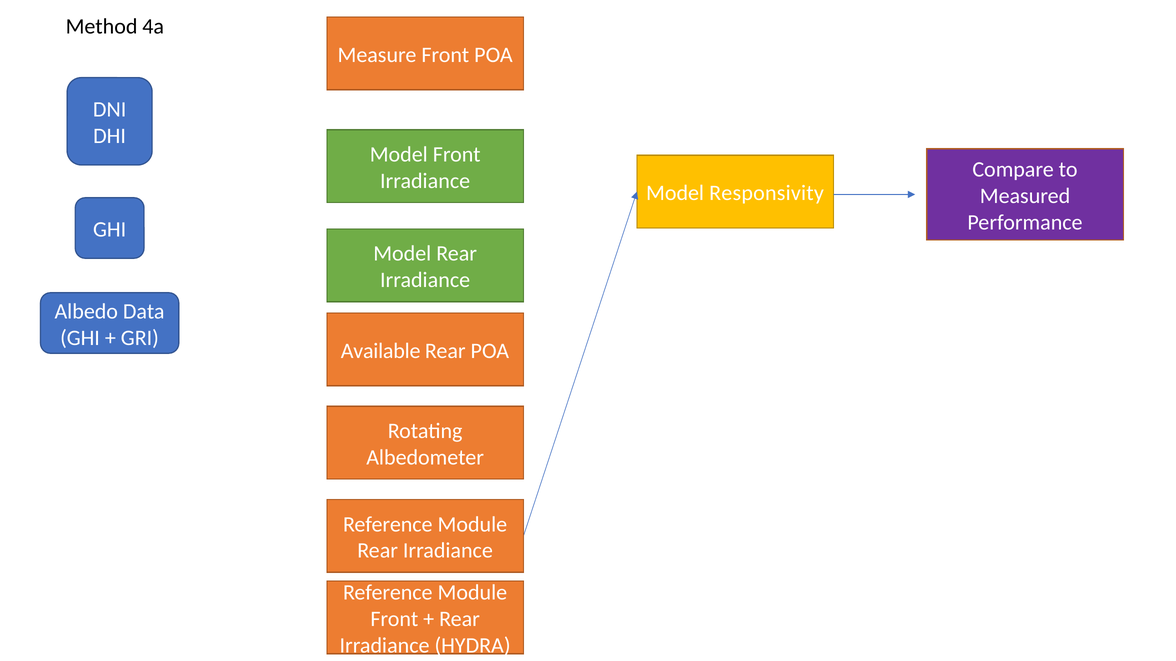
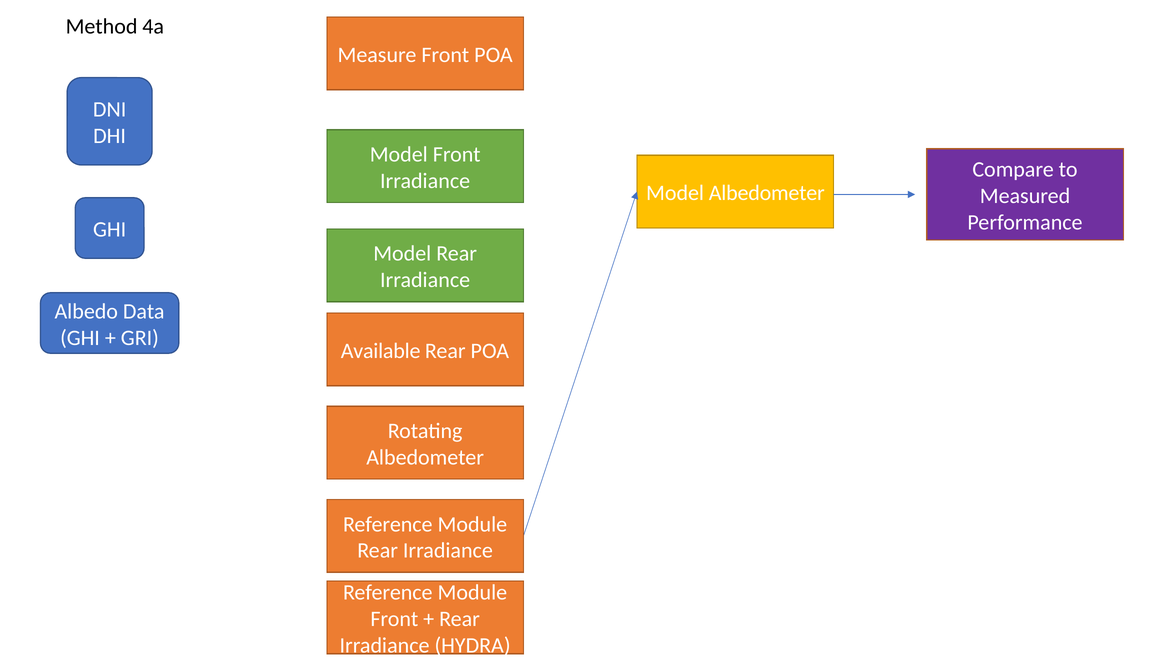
Model Responsivity: Responsivity -> Albedometer (767, 193)
